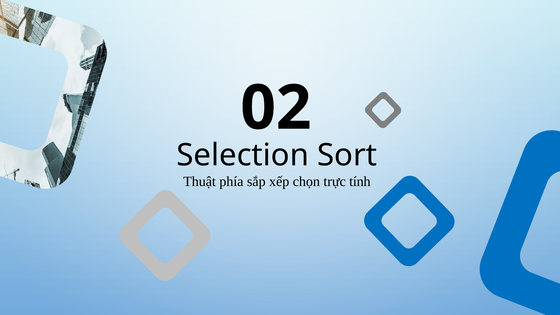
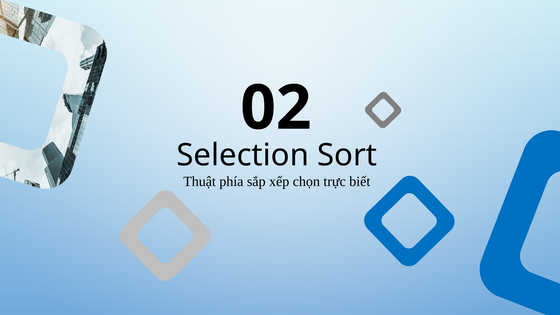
tính: tính -> biết (360, 181)
